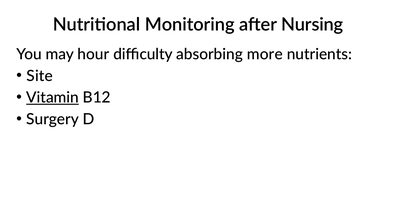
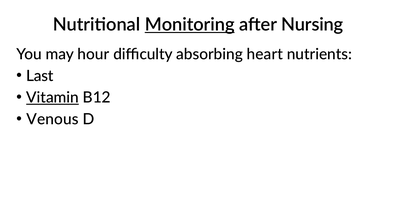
Monitoring underline: none -> present (190, 25)
more: more -> heart (265, 54)
Site: Site -> Last (40, 76)
Surgery: Surgery -> Venous (52, 119)
